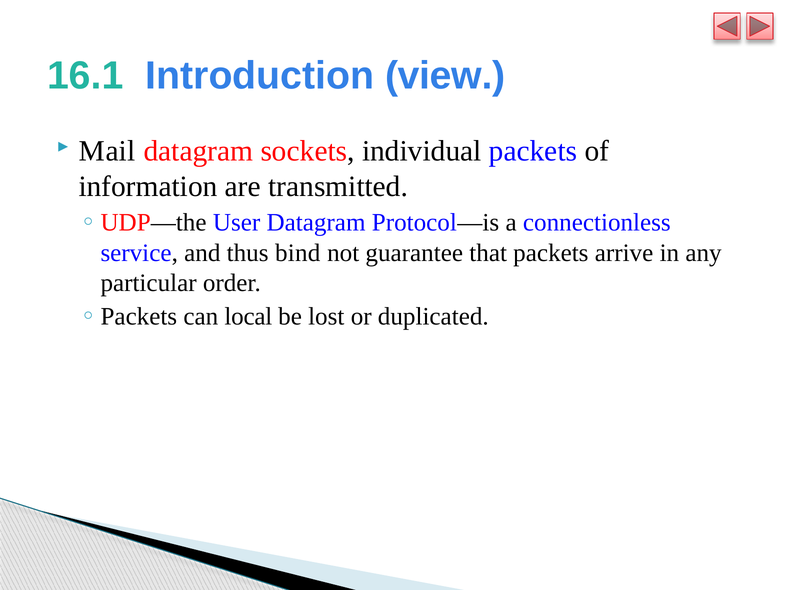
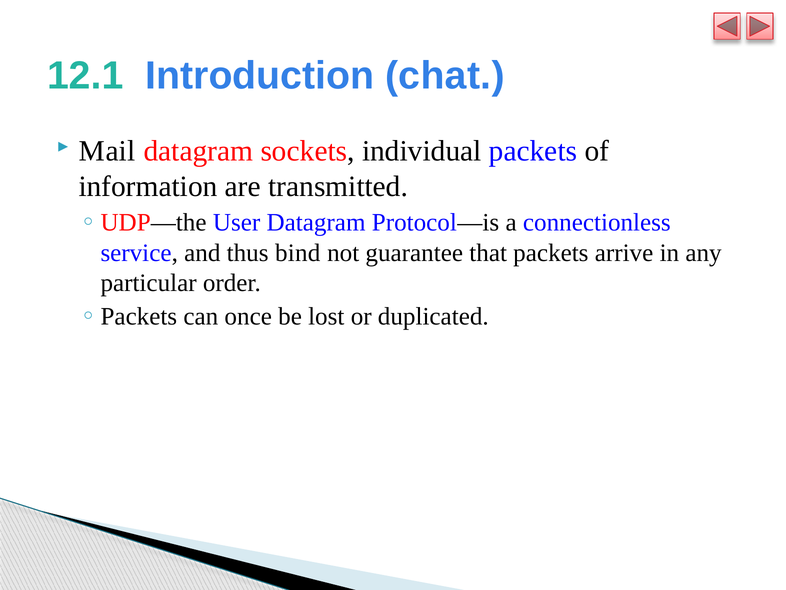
16.1: 16.1 -> 12.1 (85, 75)
view: view -> chat (445, 75)
local: local -> once (248, 316)
